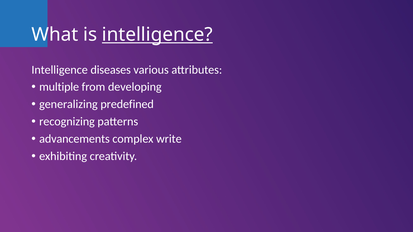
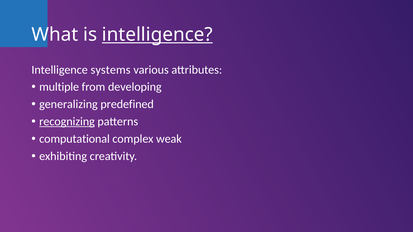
diseases: diseases -> systems (111, 70)
recognizing underline: none -> present (67, 122)
advancements: advancements -> computational (74, 139)
write: write -> weak (169, 139)
